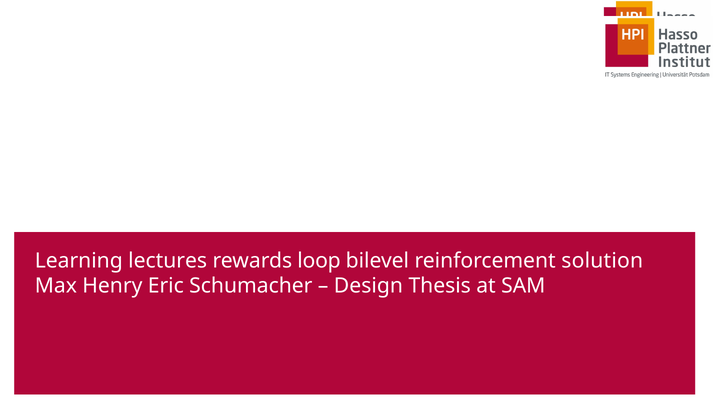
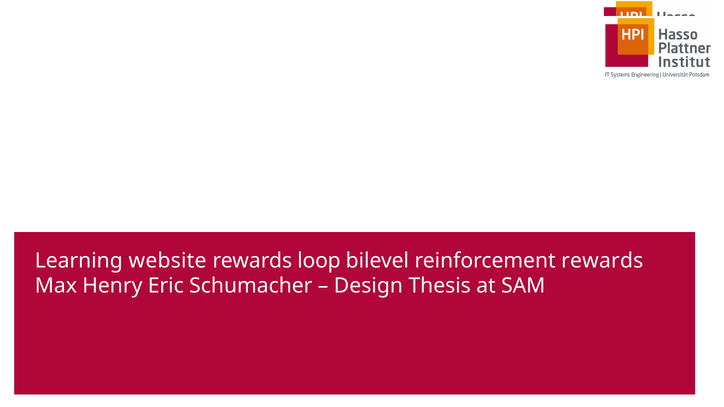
lectures: lectures -> website (168, 261)
reinforcement solution: solution -> rewards (602, 261)
